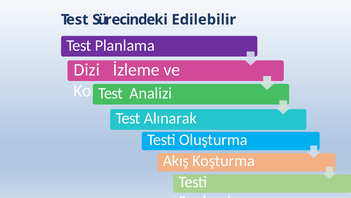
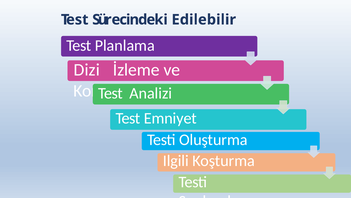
Alınarak: Alınarak -> Emniyet (170, 118)
Akış: Akış -> Ilgili (176, 160)
